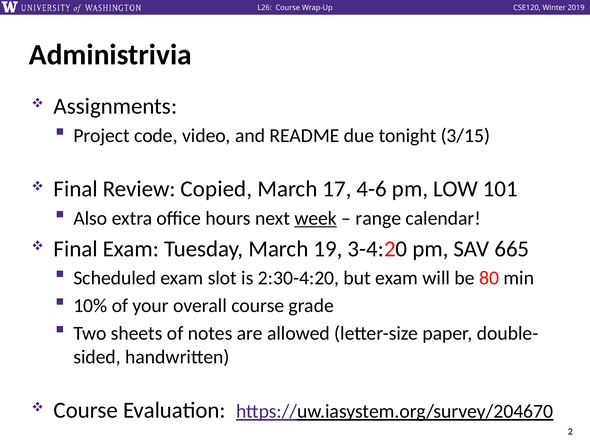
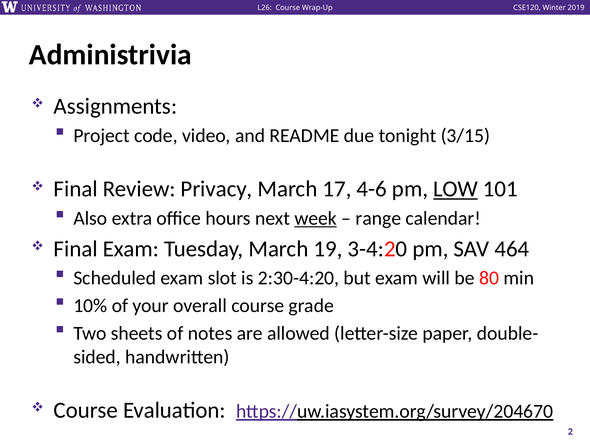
Copied: Copied -> Privacy (217, 189)
LOW underline: none -> present (456, 189)
665: 665 -> 464 (512, 249)
